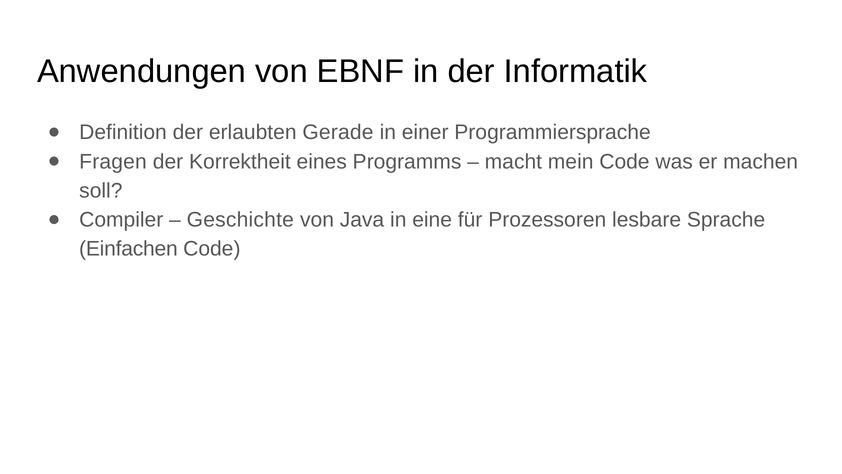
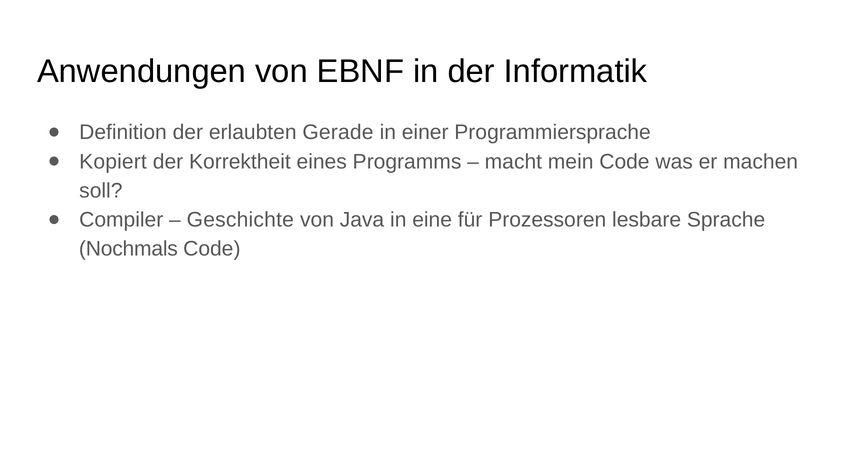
Fragen: Fragen -> Kopiert (113, 161)
Einfachen: Einfachen -> Nochmals (128, 249)
